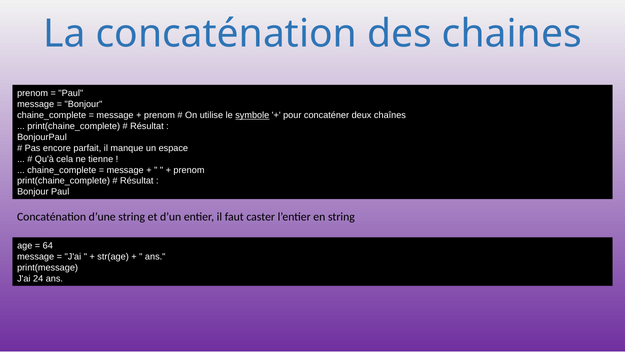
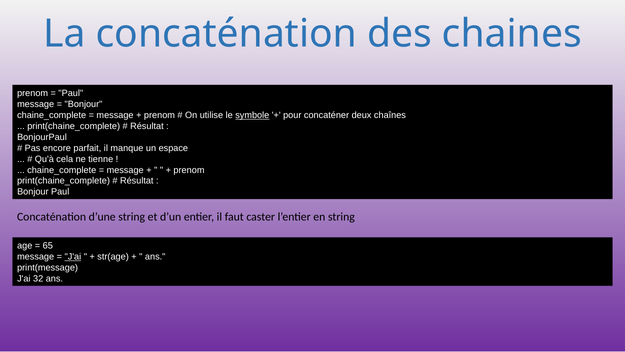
64: 64 -> 65 (48, 245)
J'ai underline: none -> present (73, 256)
24: 24 -> 32 (38, 278)
